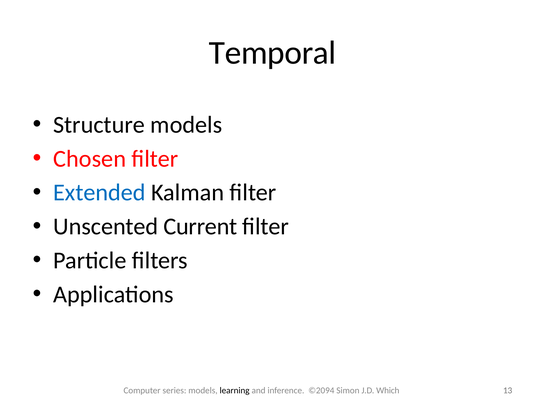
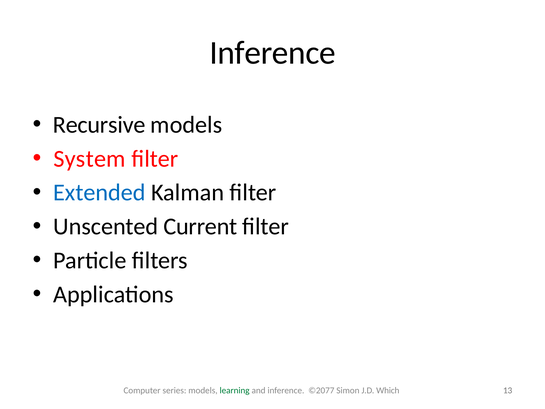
Temporal: Temporal -> Inference (273, 53)
Structure: Structure -> Recursive (99, 125)
Chosen: Chosen -> System (90, 159)
learning colour: black -> green (235, 390)
©2094: ©2094 -> ©2077 (321, 390)
